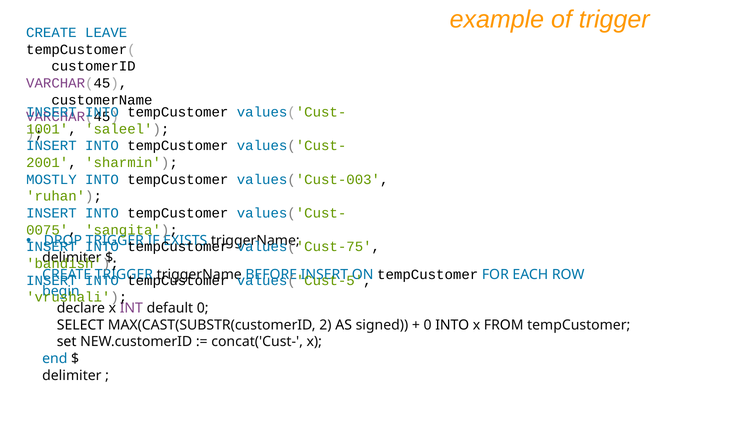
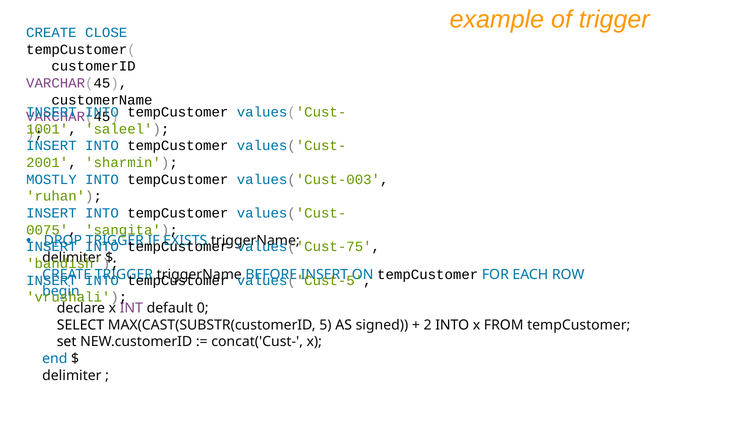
LEAVE: LEAVE -> CLOSE (106, 33)
2: 2 -> 5 (325, 325)
0: 0 -> 2 (428, 325)
